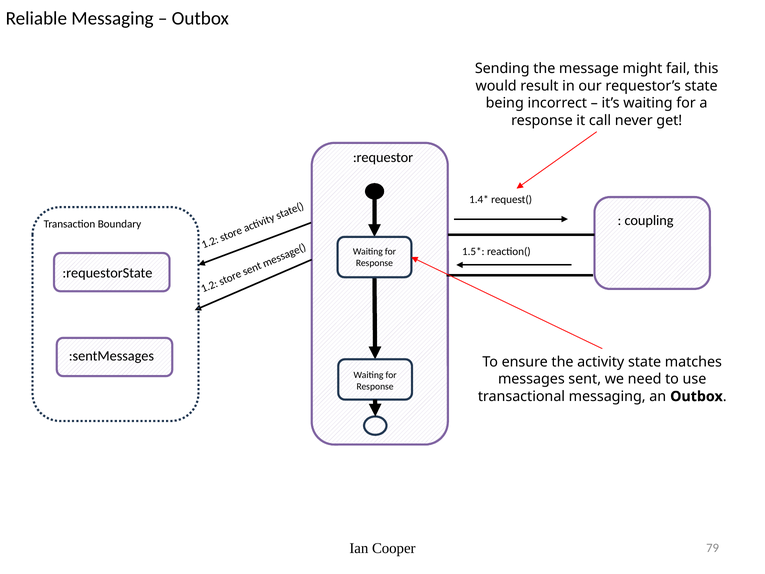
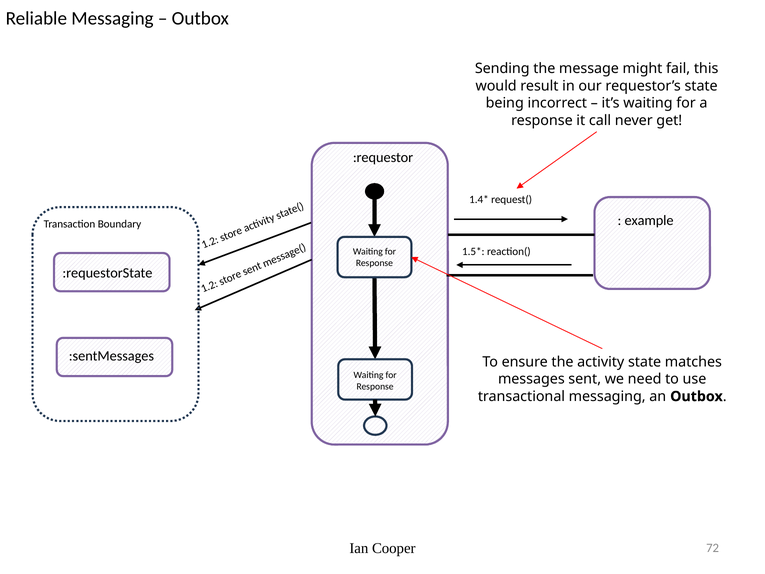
coupling: coupling -> example (649, 220)
79: 79 -> 72 (713, 548)
